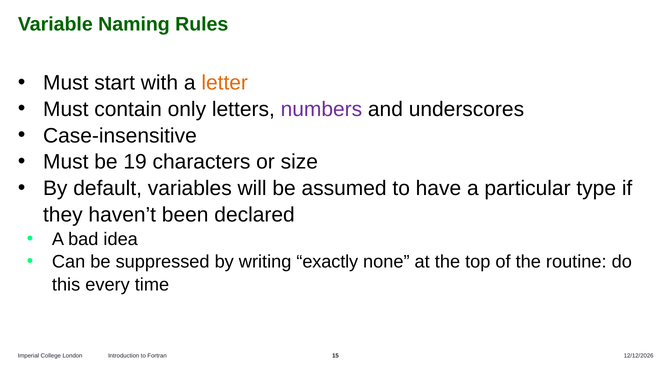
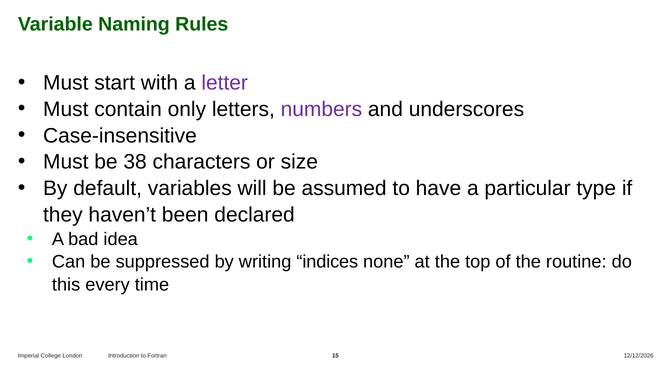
letter colour: orange -> purple (225, 83)
19: 19 -> 38 (135, 162)
exactly: exactly -> indices (327, 262)
